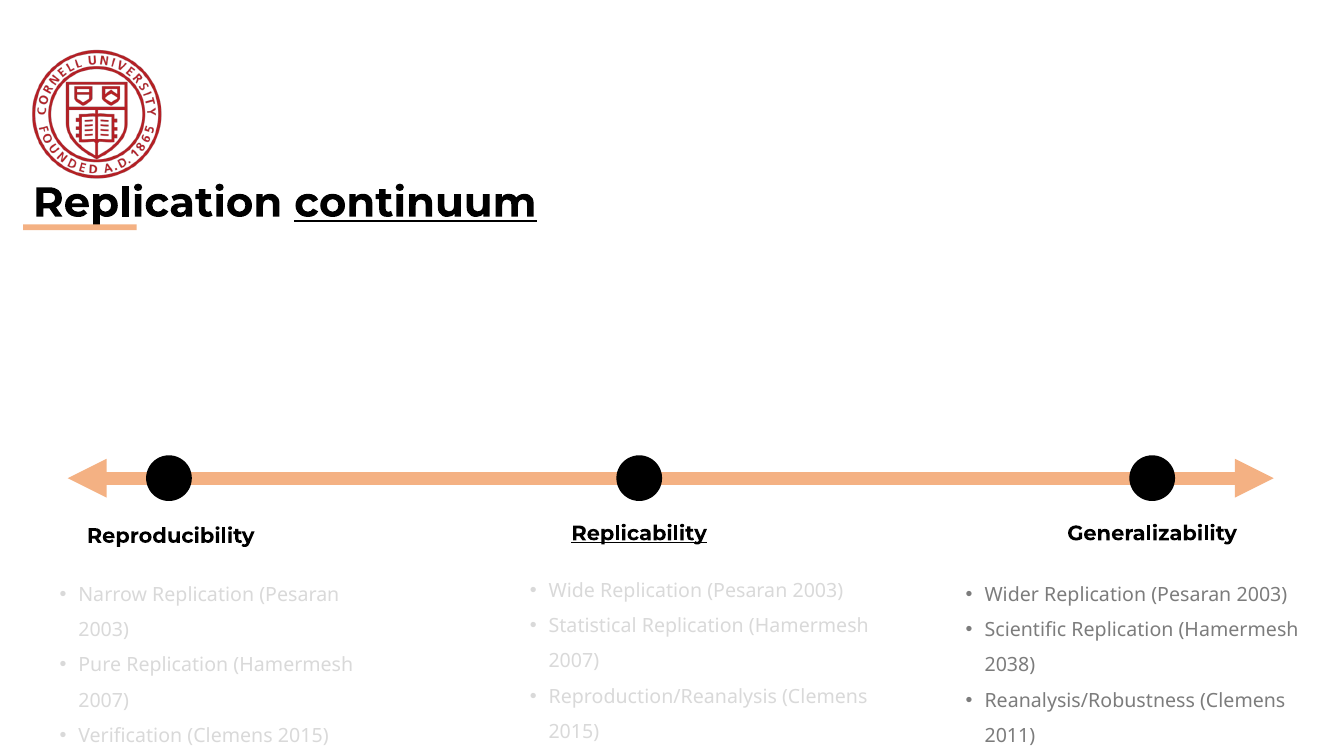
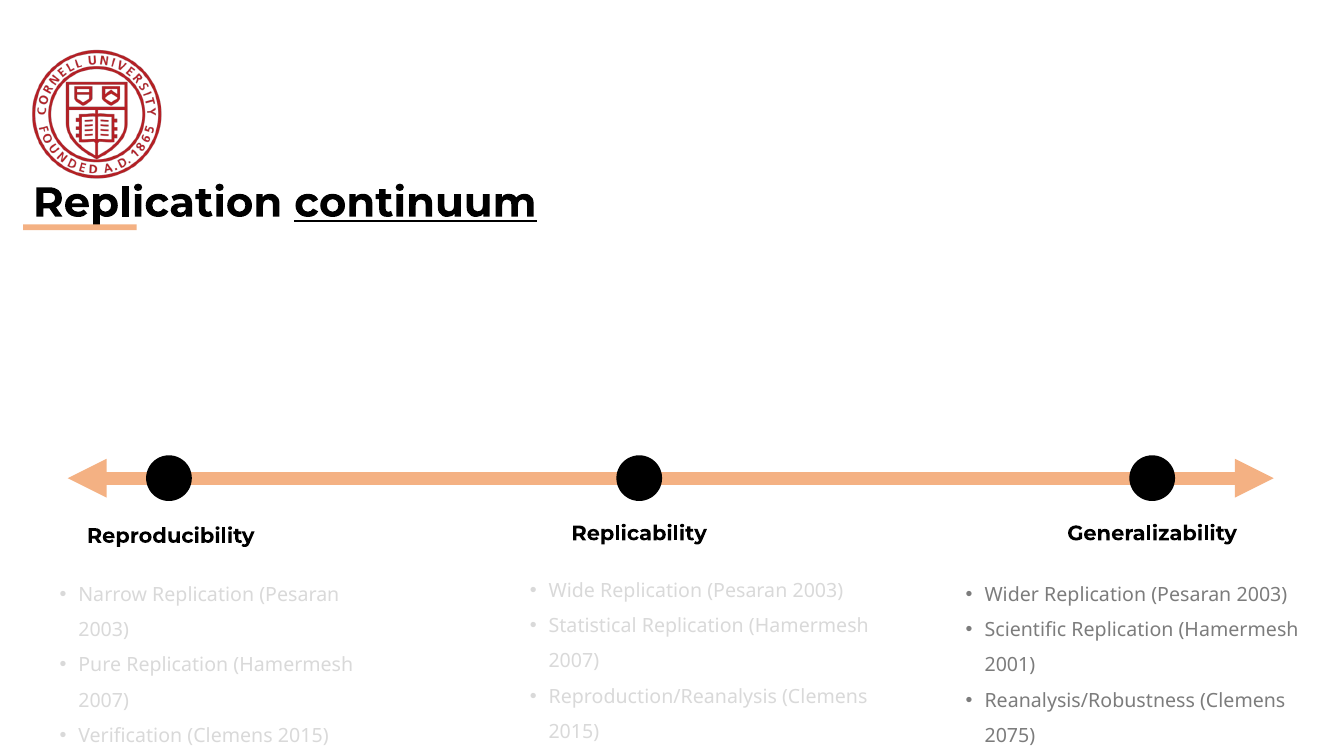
Replicability underline: present -> none (639, 534)
2038: 2038 -> 2001 (1010, 666)
2011: 2011 -> 2075 (1010, 736)
